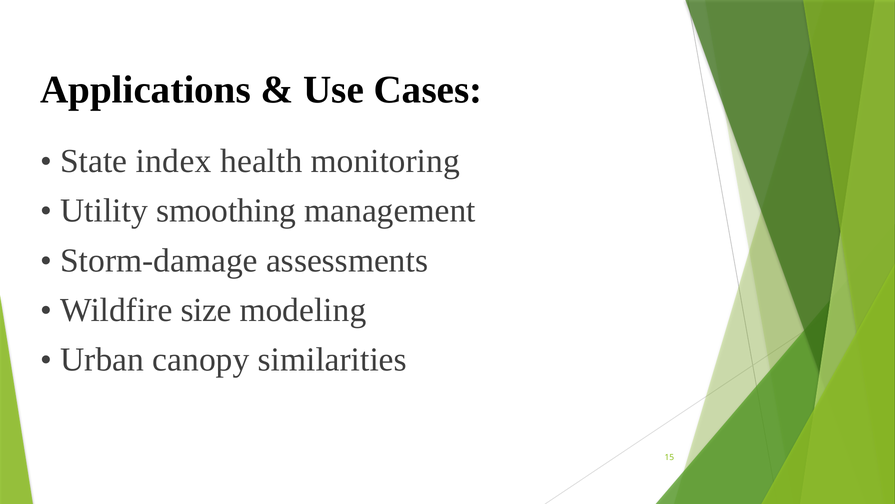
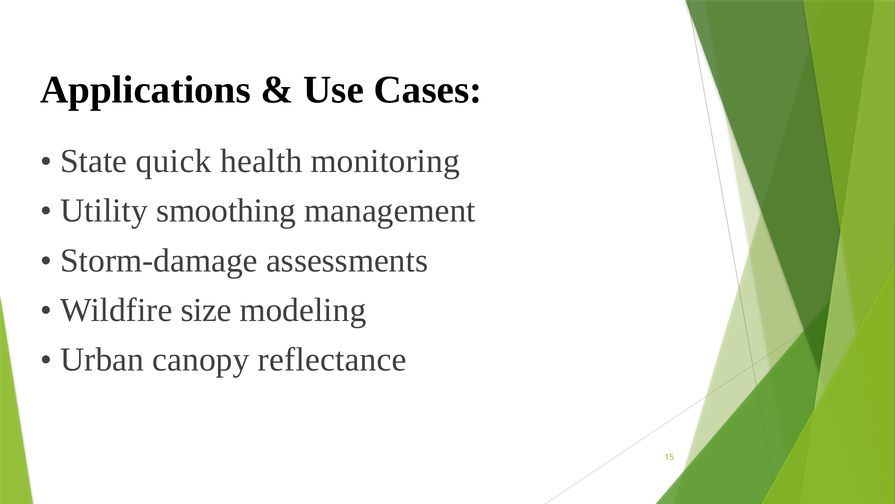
index: index -> quick (174, 161)
similarities: similarities -> reflectance (332, 359)
